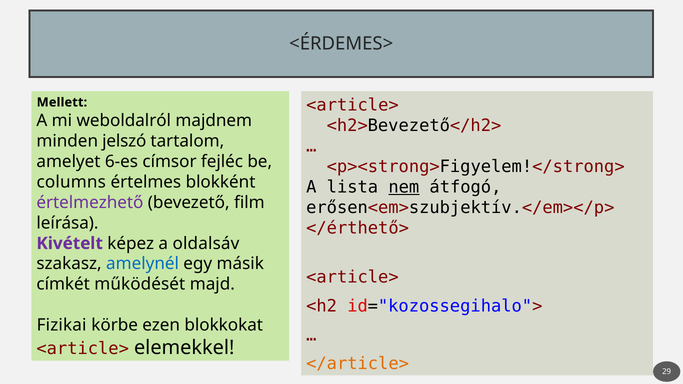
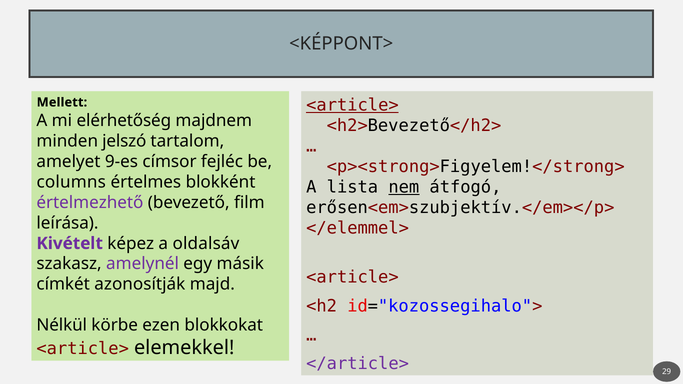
<ÉRDEMES>: <ÉRDEMES> -> <KÉPPONT> (341, 44)
<article> underline: none -> present (352, 105)
weboldalról: weboldalról -> elérhetőség (124, 121)
6-es: 6-es -> 9-es (121, 162)
</érthető>: </érthető> -> </elemmel> (358, 228)
amelynél colour: blue -> purple (143, 264)
működését: működését -> azonosítják (140, 284)
Fizikai: Fizikai -> Nélkül (62, 325)
</article> colour: orange -> purple (358, 364)
